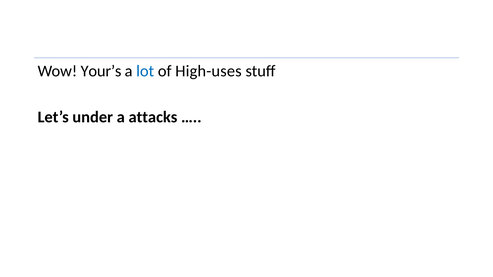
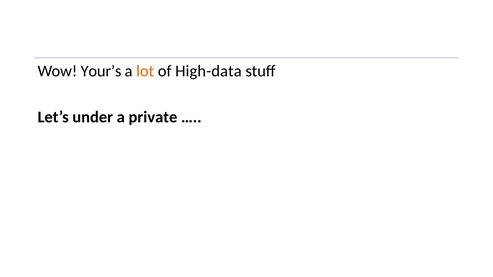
lot colour: blue -> orange (145, 71)
High-uses: High-uses -> High-data (208, 71)
attacks: attacks -> private (153, 117)
